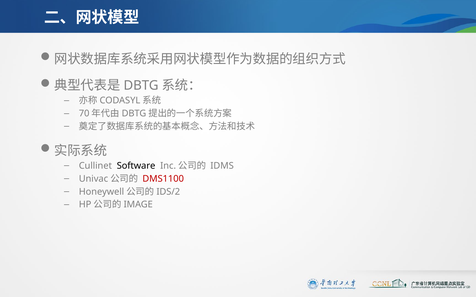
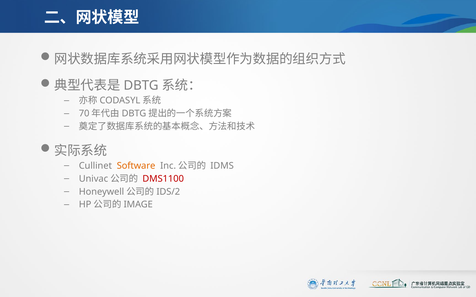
Software colour: black -> orange (136, 166)
